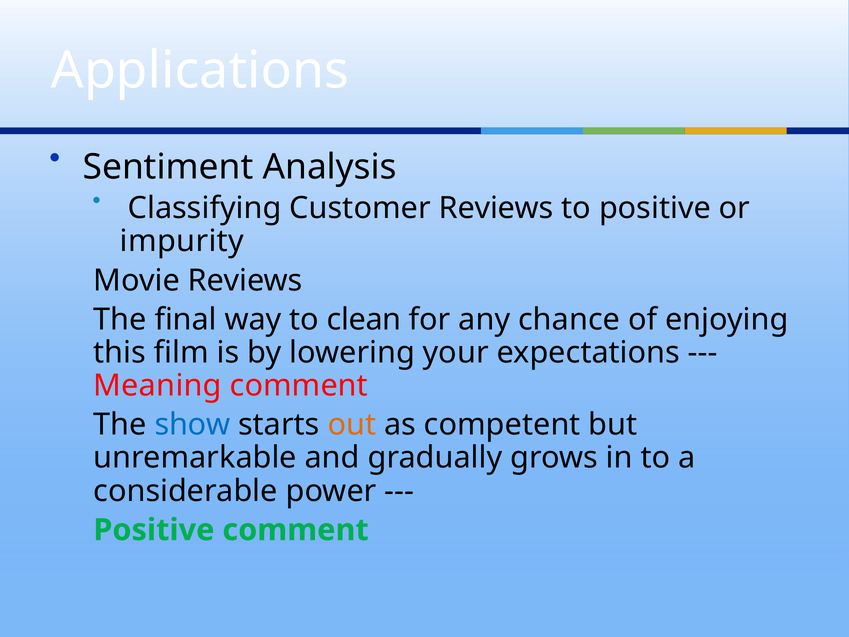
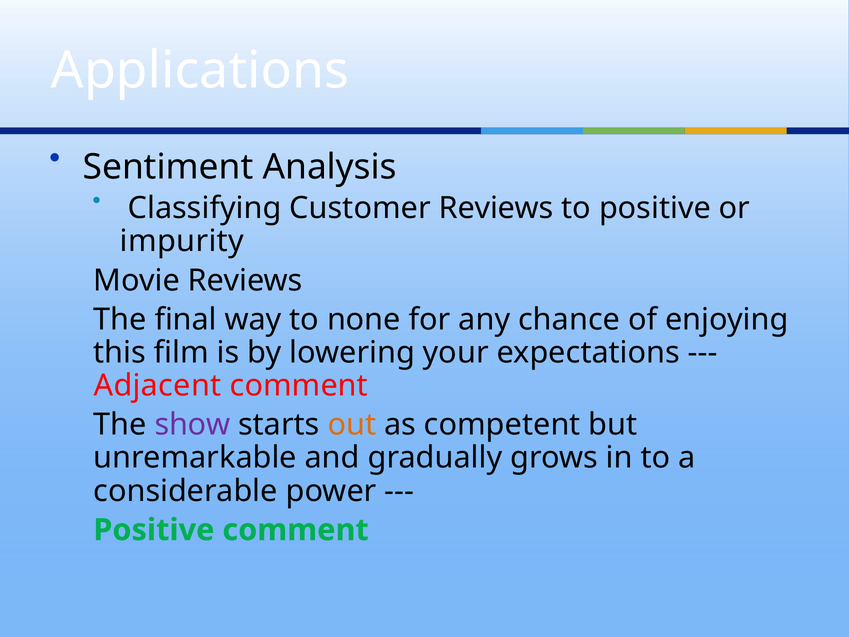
clean: clean -> none (364, 319)
Meaning: Meaning -> Adjacent (158, 386)
show colour: blue -> purple (193, 425)
